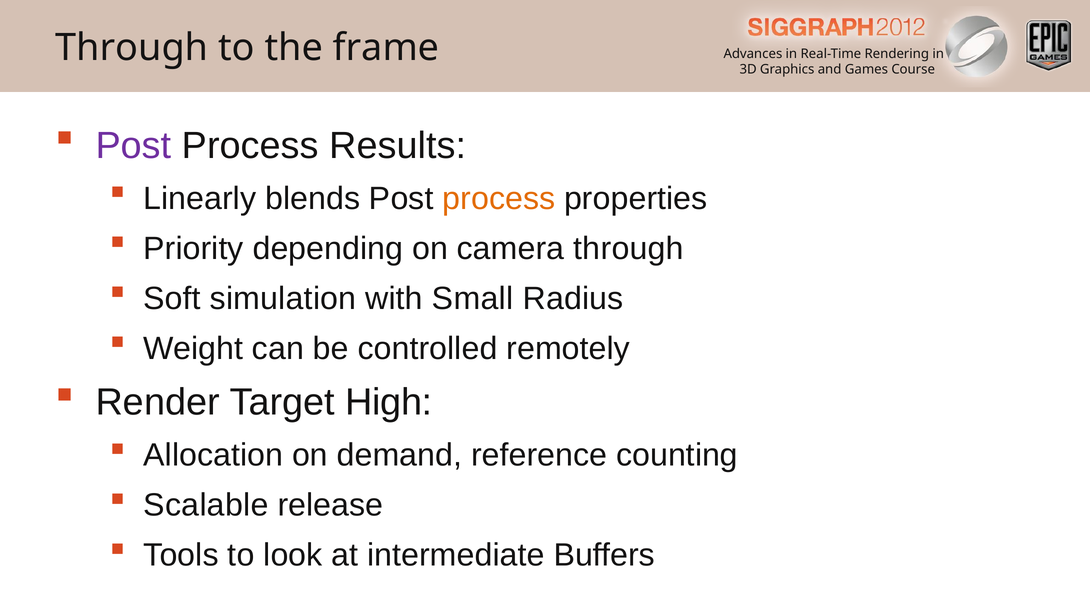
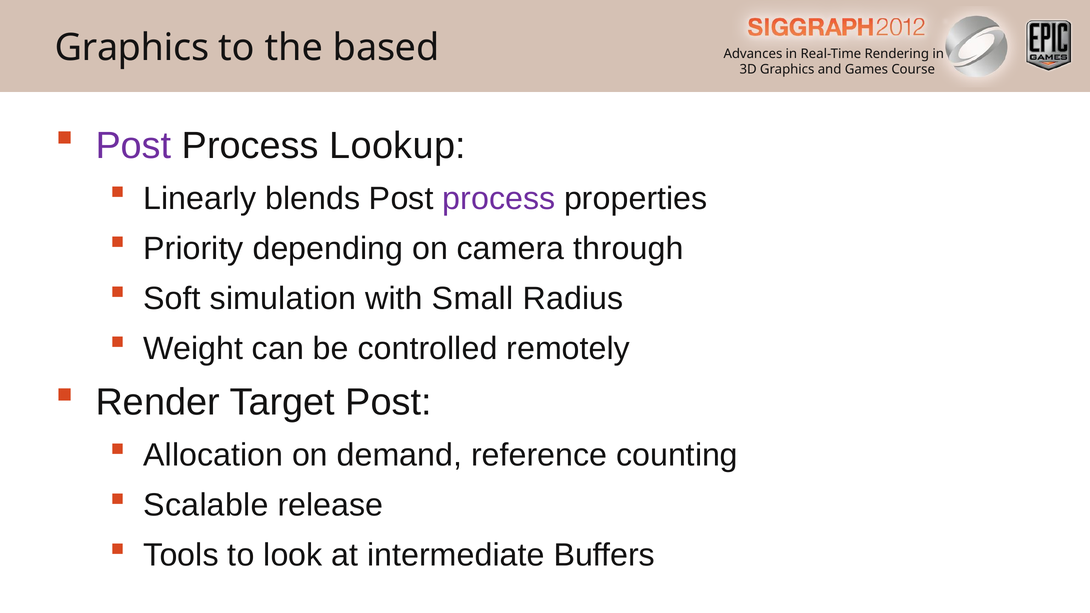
Through: Through -> Graphics (132, 48)
frame: frame -> based (386, 48)
Results: Results -> Lookup (398, 146)
process colour: orange -> purple (499, 199)
Target High: High -> Post (389, 402)
